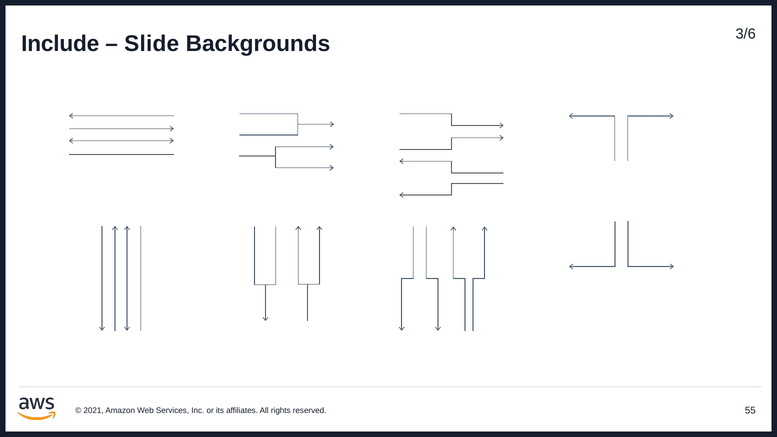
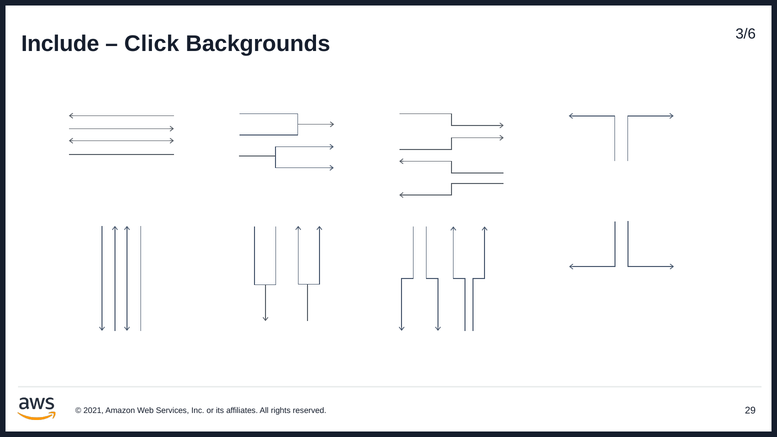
Slide: Slide -> Click (152, 44)
55: 55 -> 29 (750, 411)
